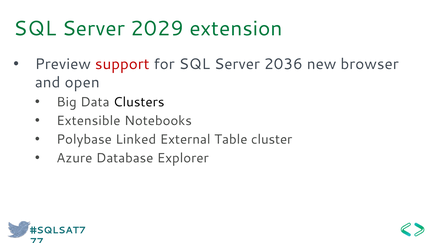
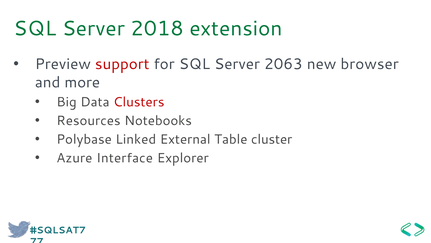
2029: 2029 -> 2018 (157, 28)
2036: 2036 -> 2063 (283, 64)
open: open -> more (82, 82)
Clusters colour: black -> red (139, 102)
Extensible: Extensible -> Resources (88, 121)
Database: Database -> Interface (125, 158)
